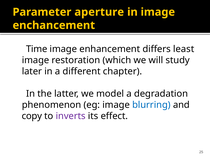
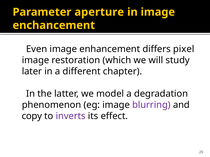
Time: Time -> Even (37, 49)
least: least -> pixel (184, 49)
blurring colour: blue -> purple (151, 105)
